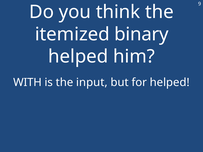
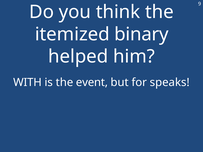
input: input -> event (92, 82)
for helped: helped -> speaks (170, 82)
